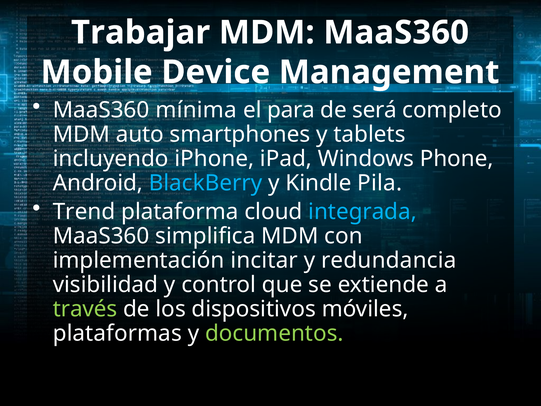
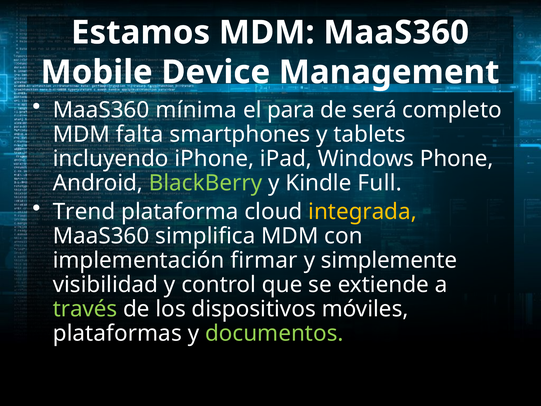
Trabajar: Trabajar -> Estamos (141, 33)
auto: auto -> falta (140, 134)
BlackBerry colour: light blue -> light green (206, 183)
Pila: Pila -> Full (380, 183)
integrada colour: light blue -> yellow (363, 212)
incitar: incitar -> firmar (264, 260)
redundancia: redundancia -> simplemente (389, 260)
